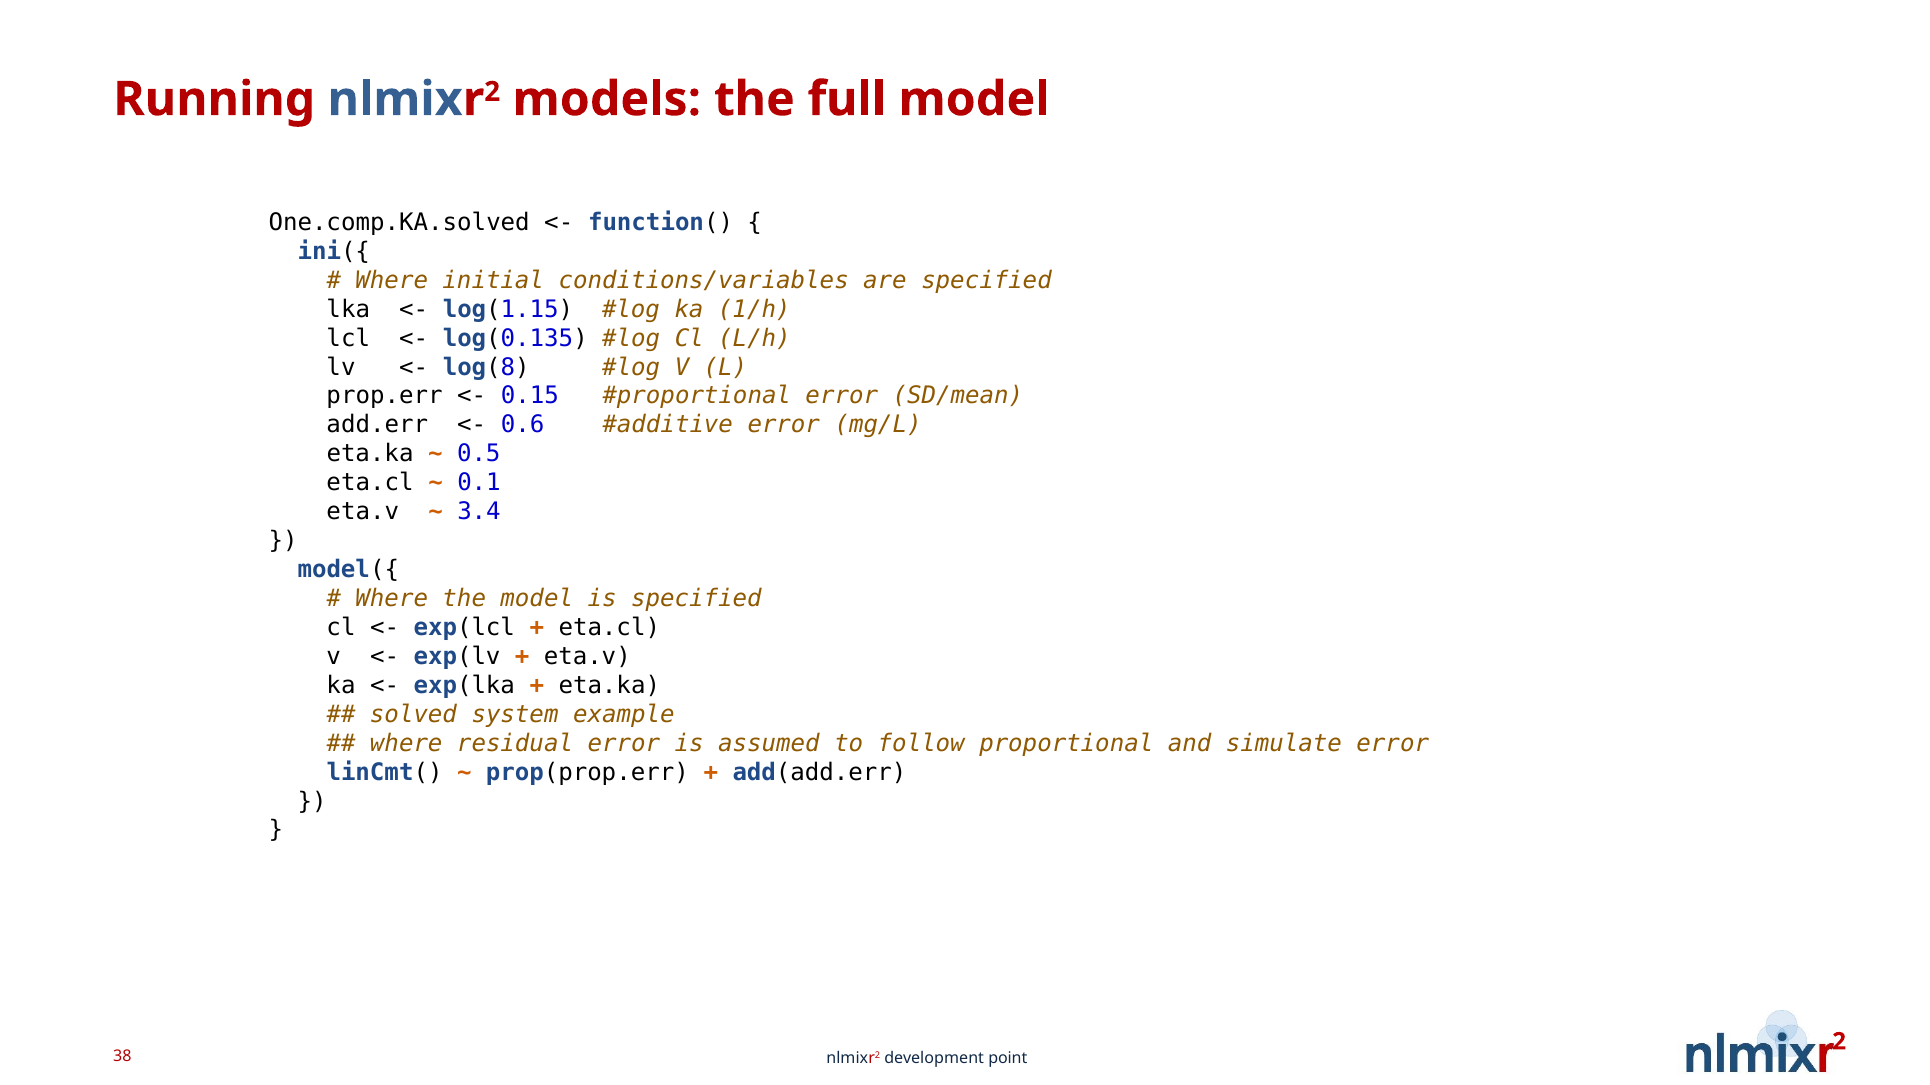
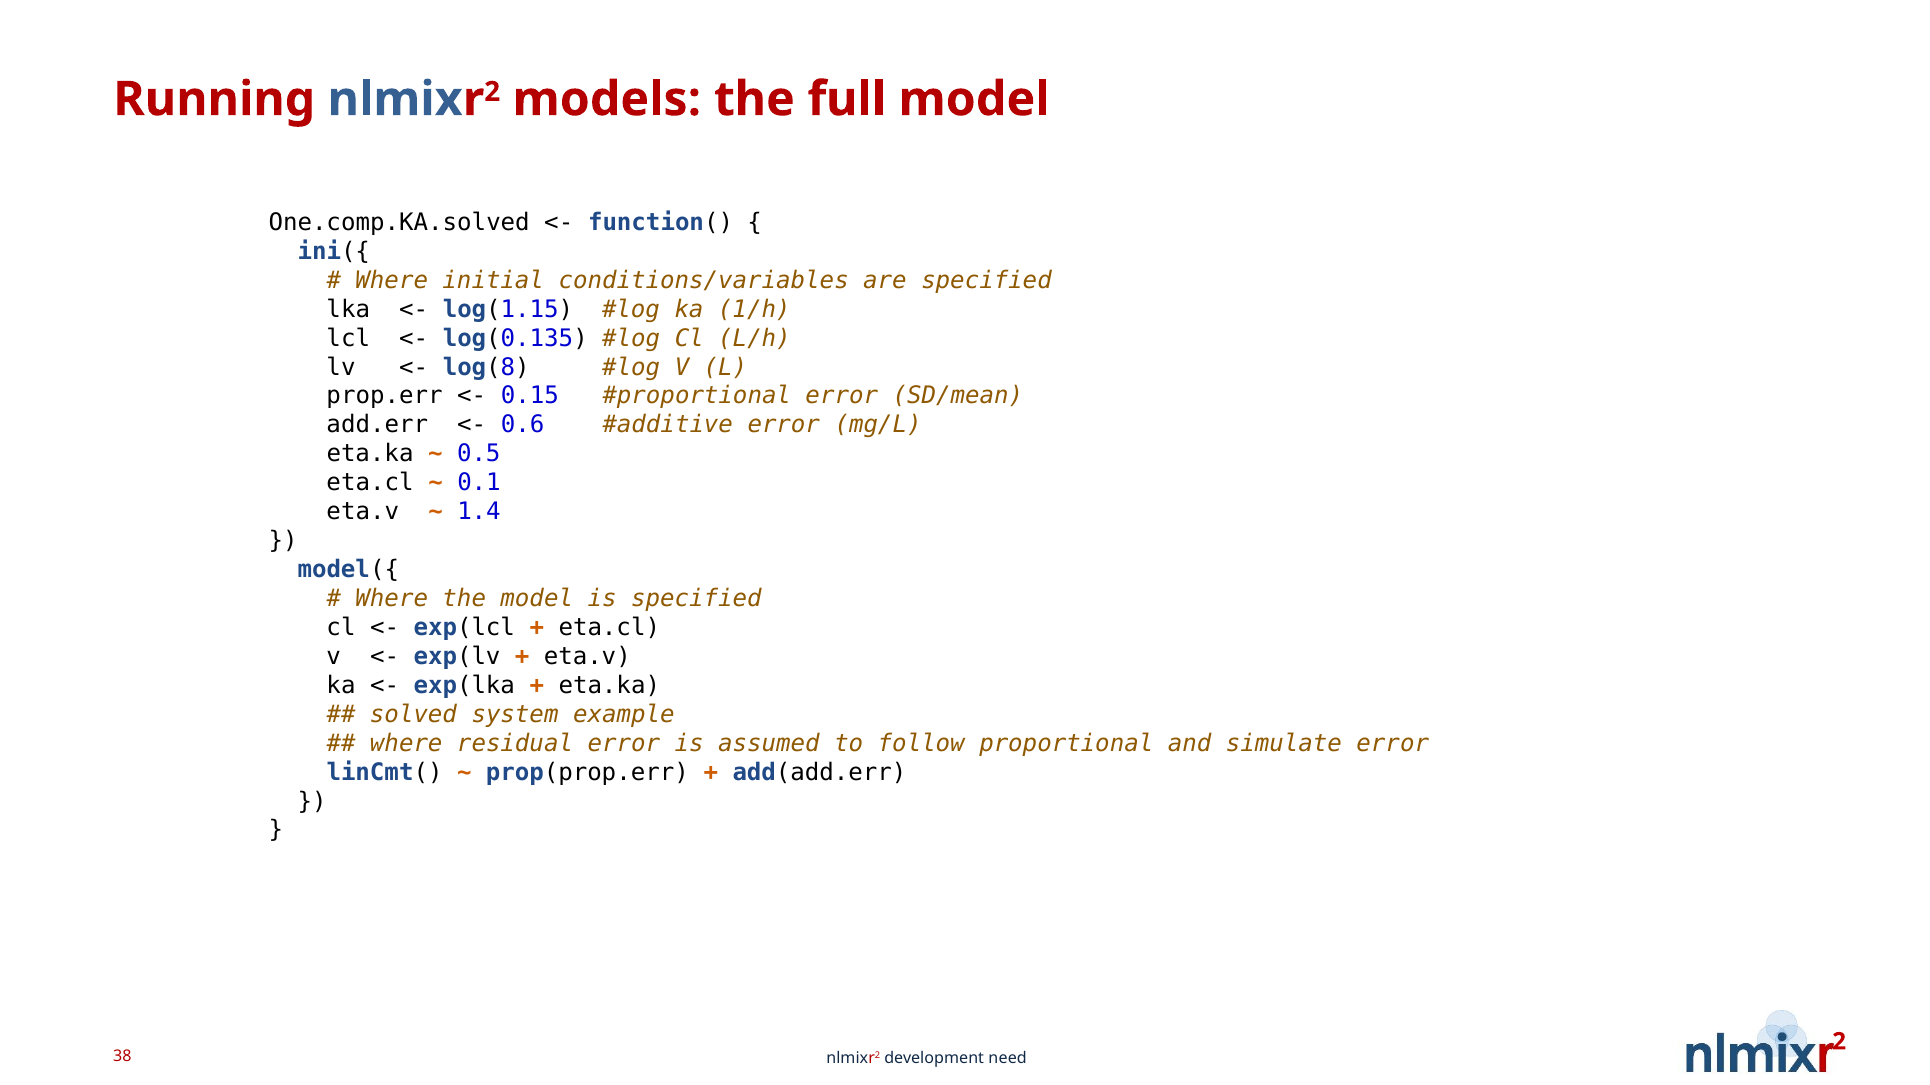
3.4: 3.4 -> 1.4 (479, 512)
point: point -> need (1008, 1059)
